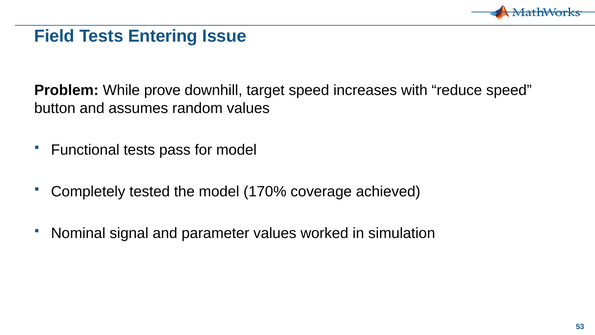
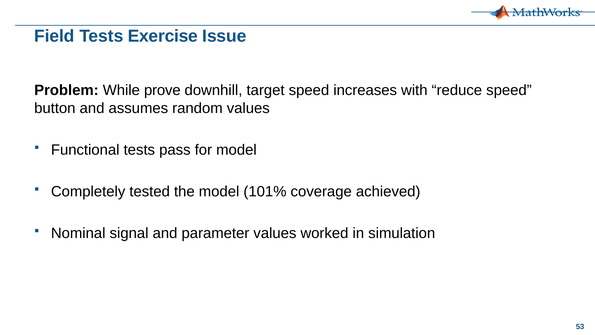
Entering: Entering -> Exercise (163, 36)
170%: 170% -> 101% (265, 191)
